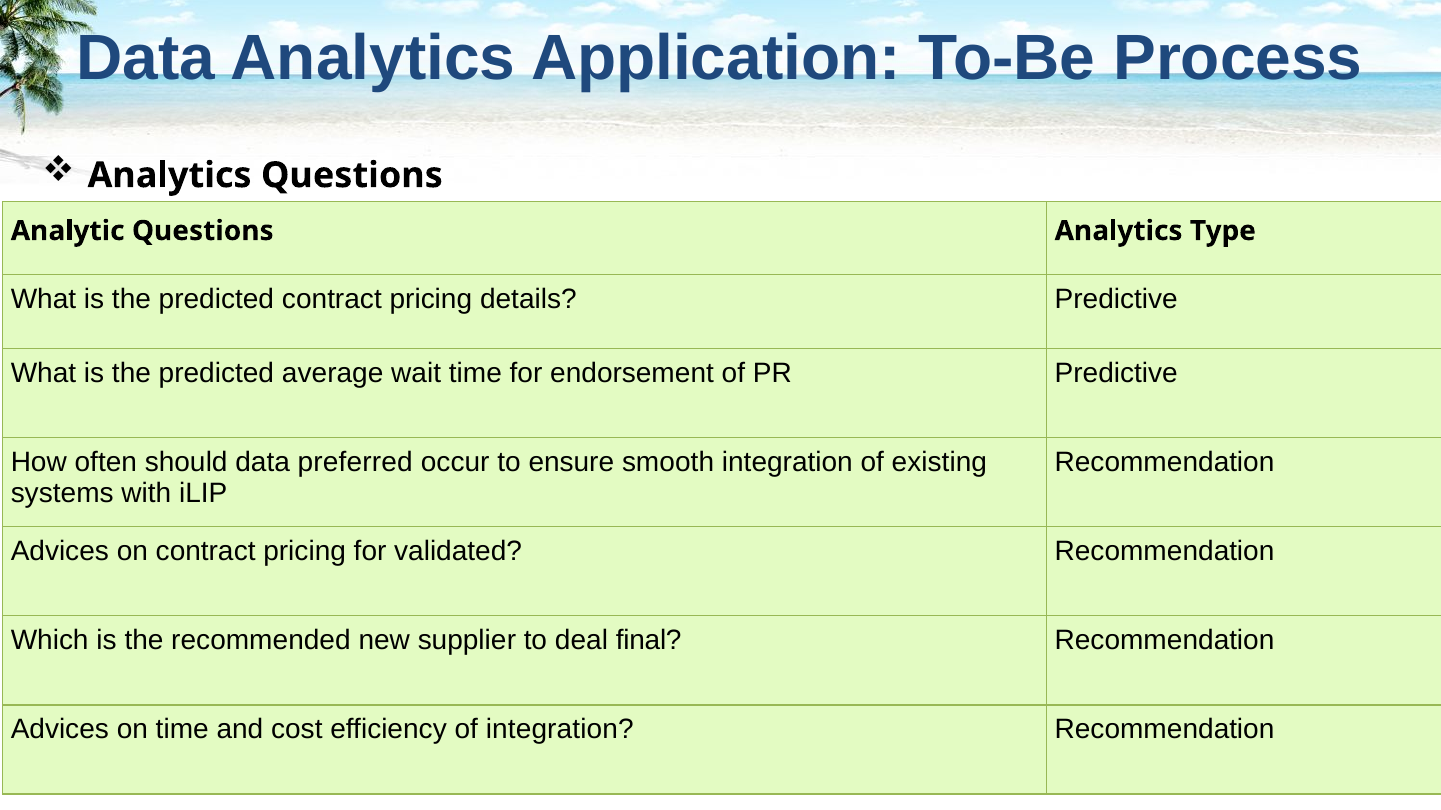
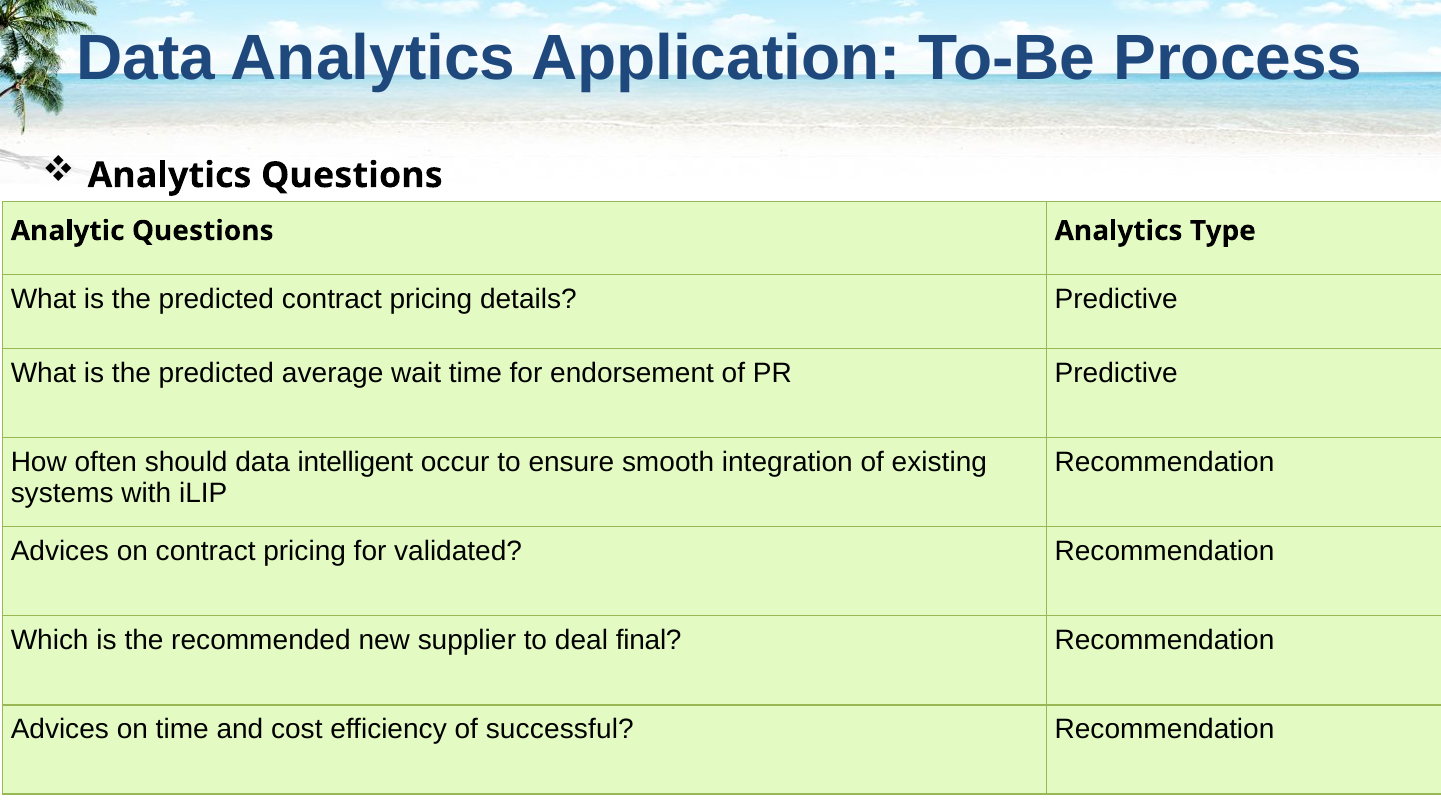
preferred: preferred -> intelligent (355, 462)
of integration: integration -> successful (560, 730)
